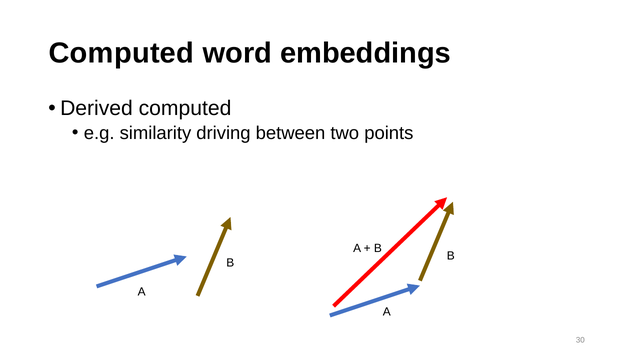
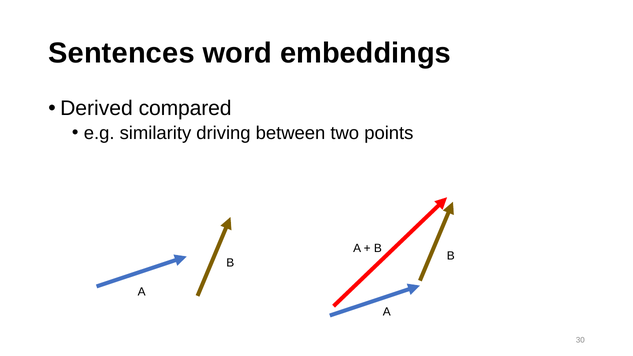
Computed: Computed -> Sentences (121, 53)
Derived computed: computed -> compared (185, 108)
